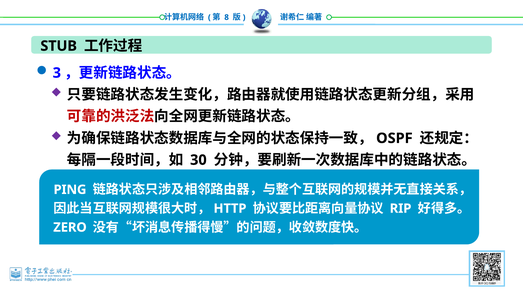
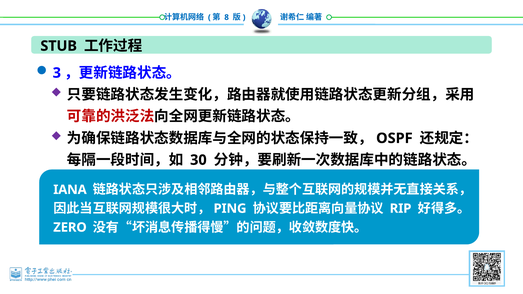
PING: PING -> IANA (70, 190)
HTTP: HTTP -> PING (230, 209)
